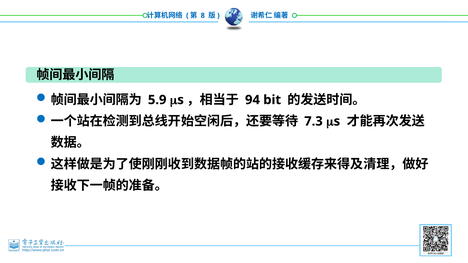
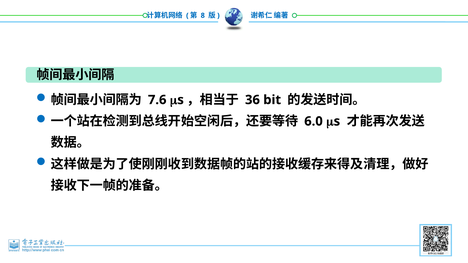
5.9: 5.9 -> 7.6 (157, 100)
94: 94 -> 36 (252, 100)
7.3: 7.3 -> 6.0 (313, 121)
